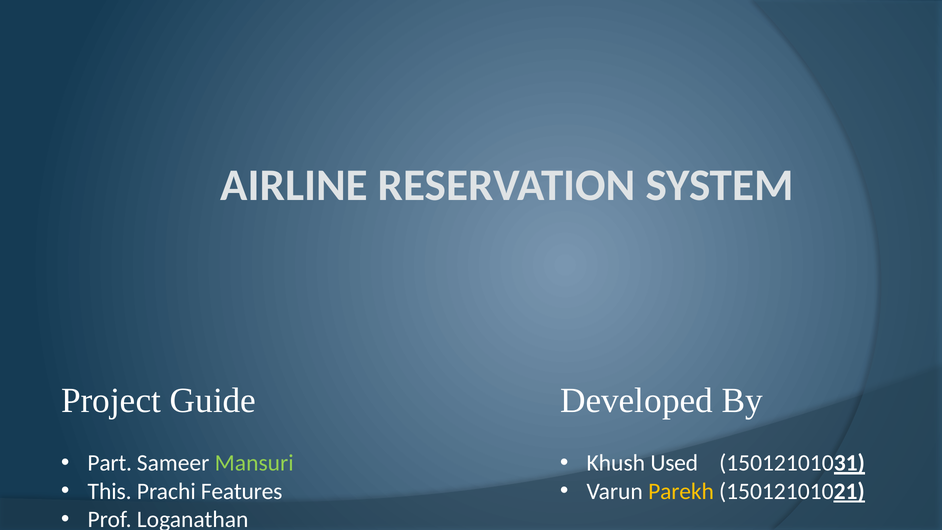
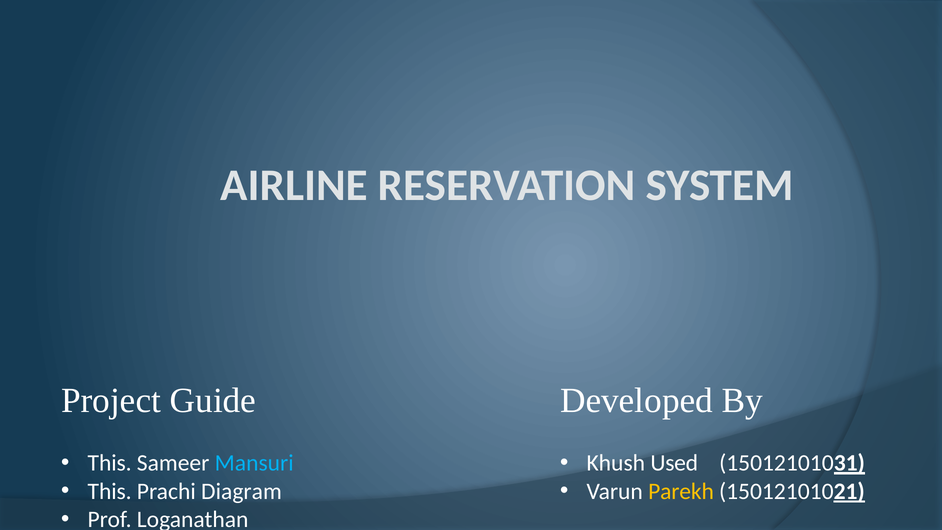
Part: Part -> This (110, 463)
Mansuri colour: light green -> light blue (254, 463)
Features: Features -> Diagram (241, 491)
